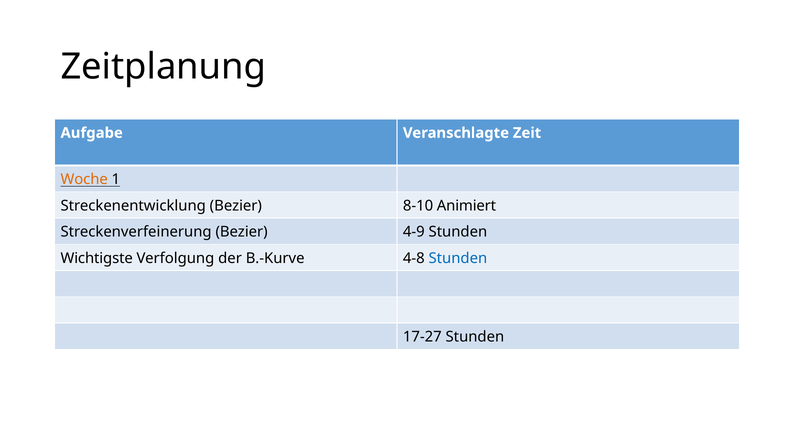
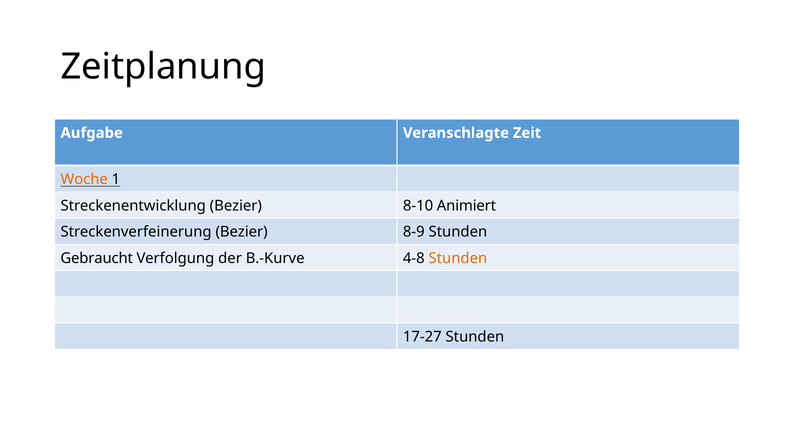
4-9: 4-9 -> 8-9 (414, 232)
Wichtigste: Wichtigste -> Gebraucht (97, 258)
Stunden colour: blue -> orange (458, 258)
